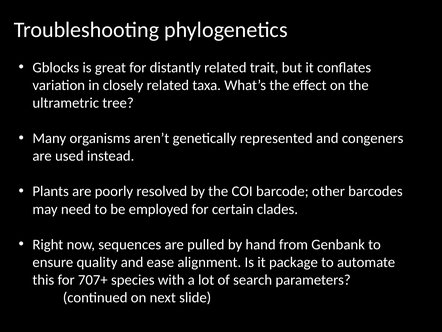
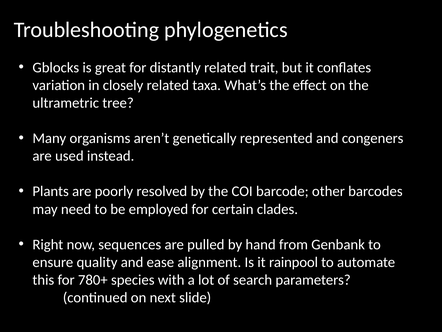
package: package -> rainpool (293, 262)
707+: 707+ -> 780+ (93, 280)
